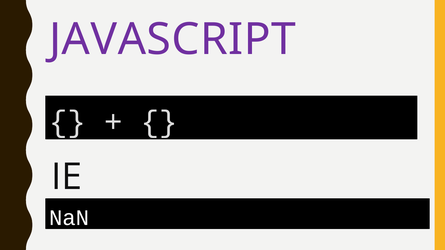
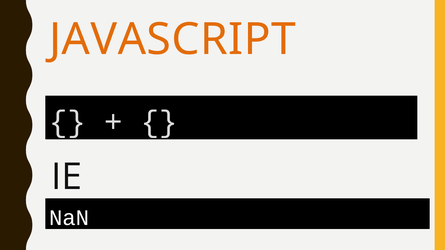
JAVASCRIPT colour: purple -> orange (172, 39)
